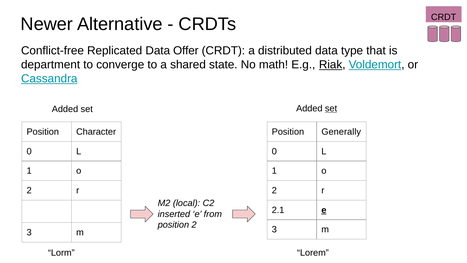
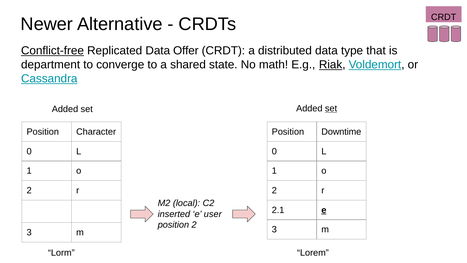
Conflict-free underline: none -> present (52, 50)
Generally: Generally -> Downtime (341, 132)
from: from -> user (213, 214)
